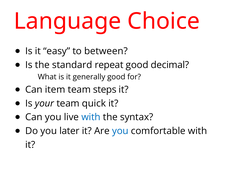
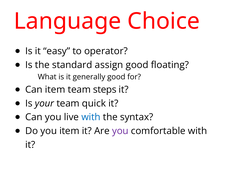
between: between -> operator (106, 51)
repeat: repeat -> assign (109, 65)
decimal: decimal -> floating (170, 65)
you later: later -> item (69, 131)
you colour: blue -> purple (120, 131)
